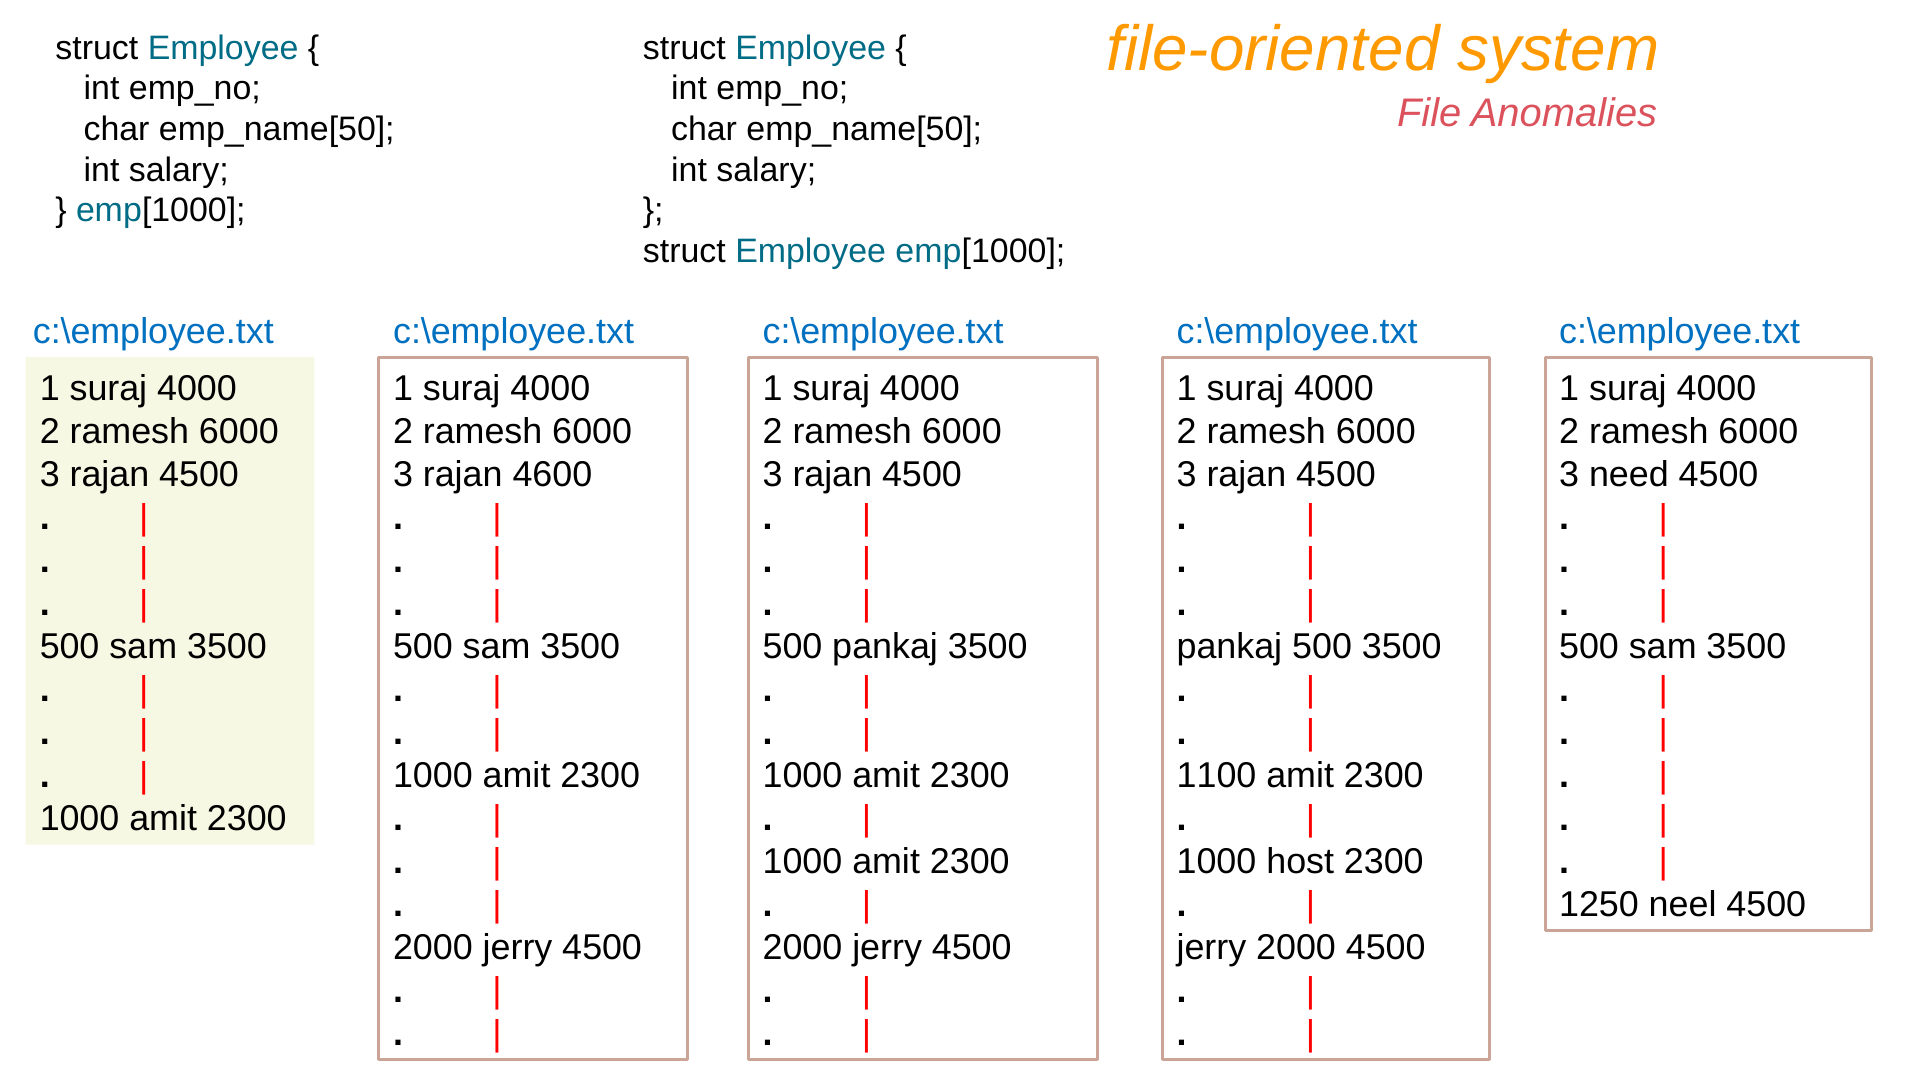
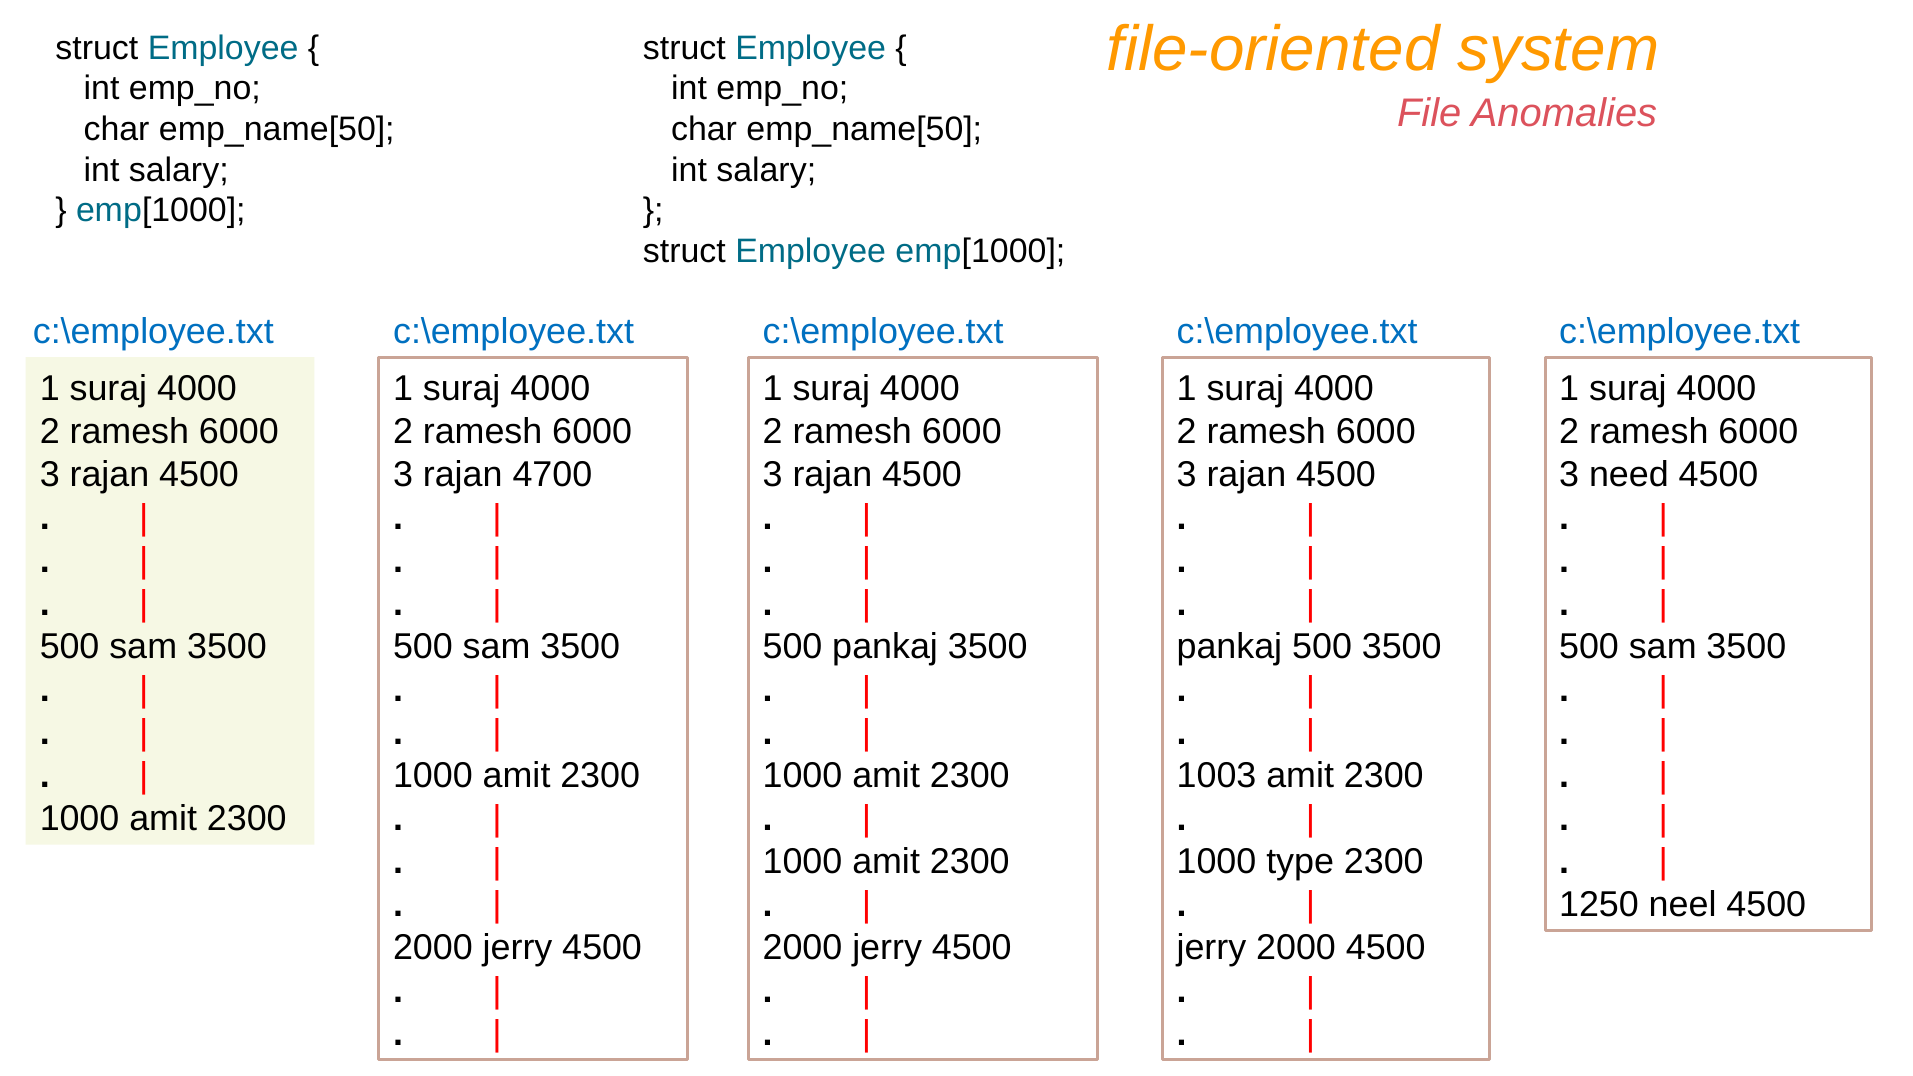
4600: 4600 -> 4700 (552, 474)
1100: 1100 -> 1003 (1217, 776)
host: host -> type (1300, 862)
